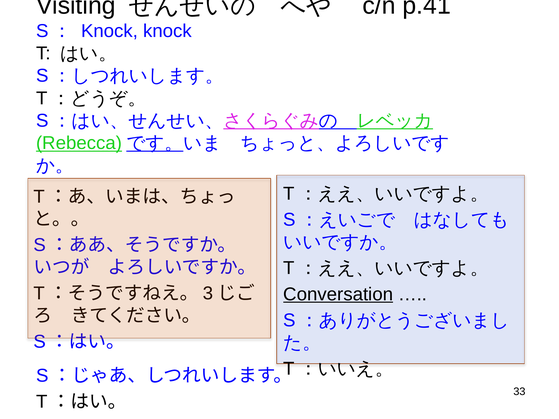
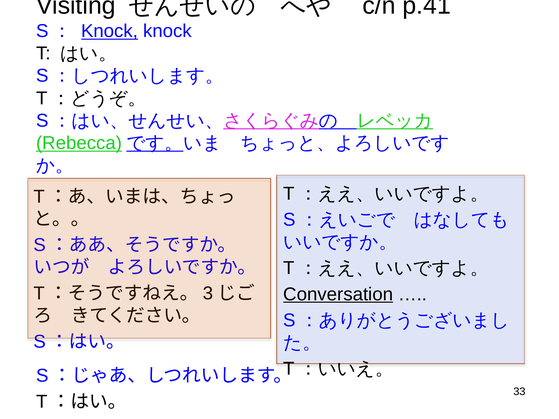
Knock underline: none -> present (110, 31)
